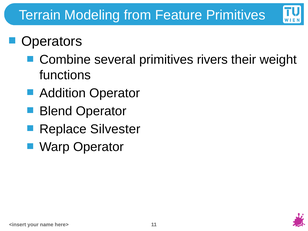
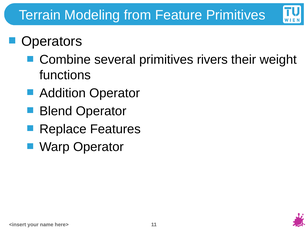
Silvester: Silvester -> Features (115, 129)
